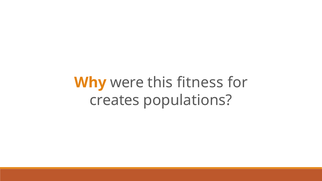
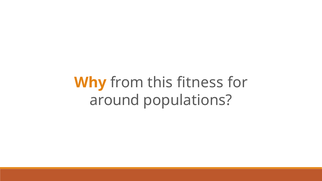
were: were -> from (127, 83)
creates: creates -> around (115, 100)
